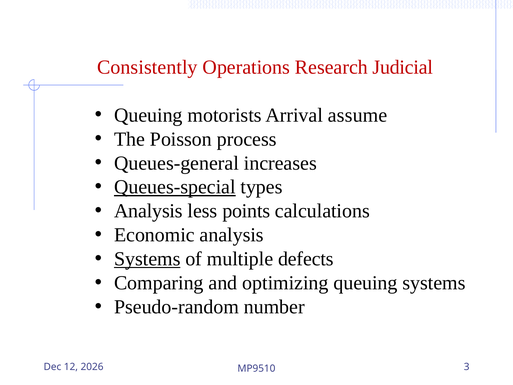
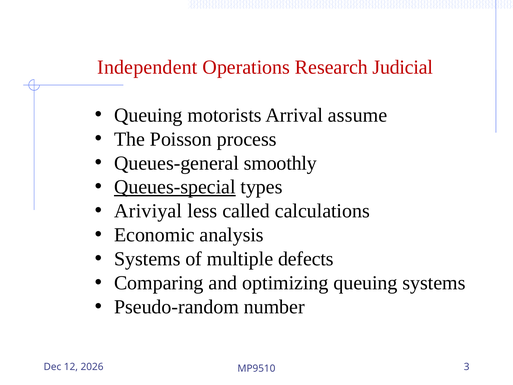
Consistently: Consistently -> Independent (147, 67)
increases: increases -> smoothly (280, 163)
Analysis: Analysis -> Ariviyal (148, 211)
points: points -> called (246, 211)
Systems underline: present -> none (147, 259)
